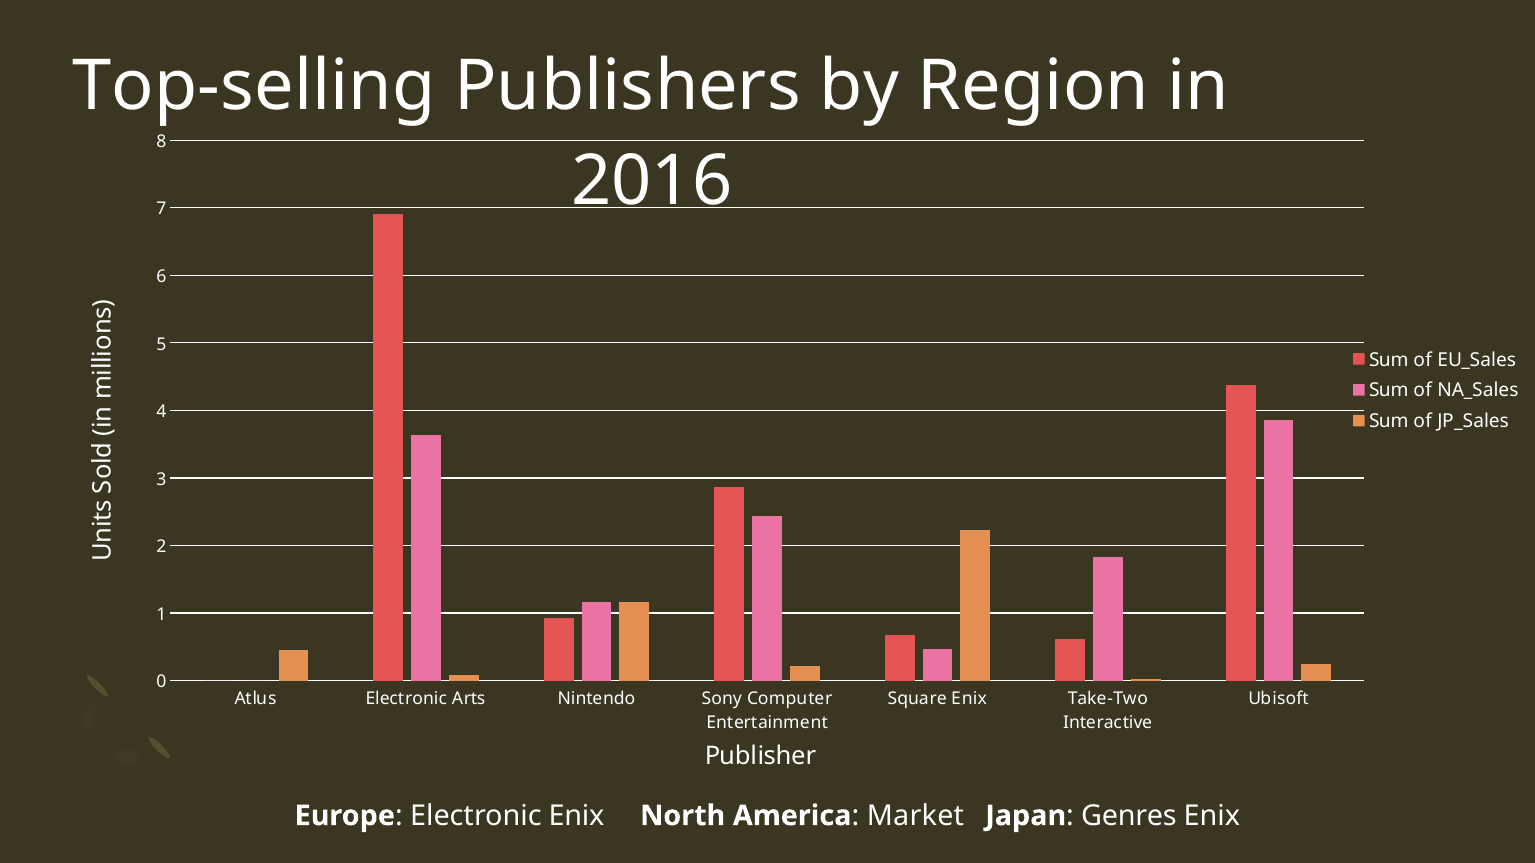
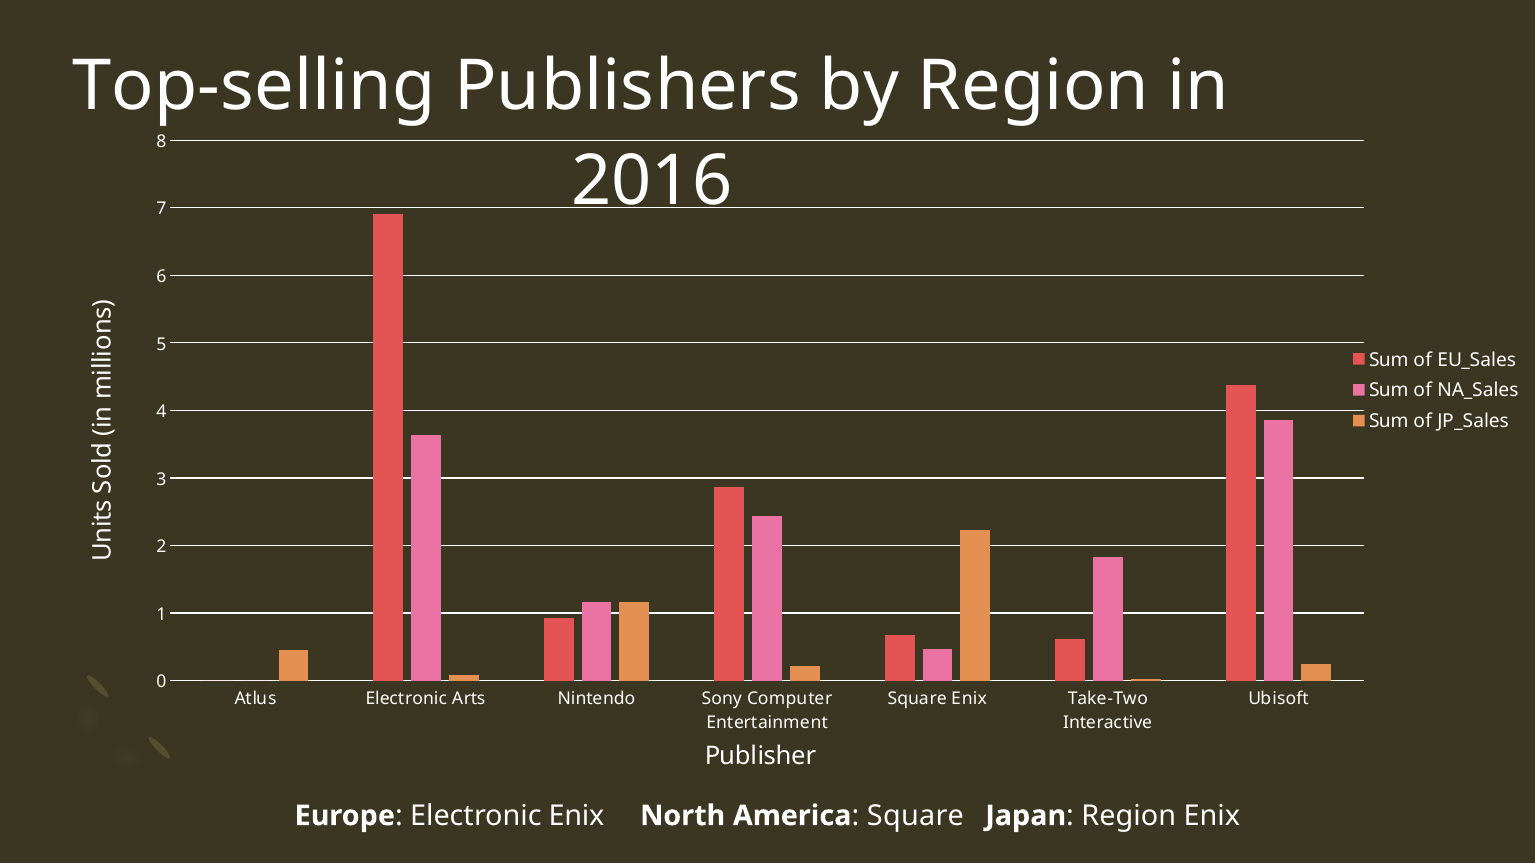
Market: Market -> Square (915, 816)
Genres: Genres -> Region (1129, 816)
